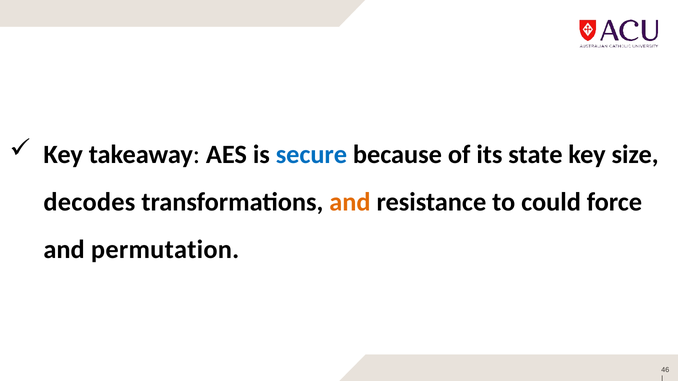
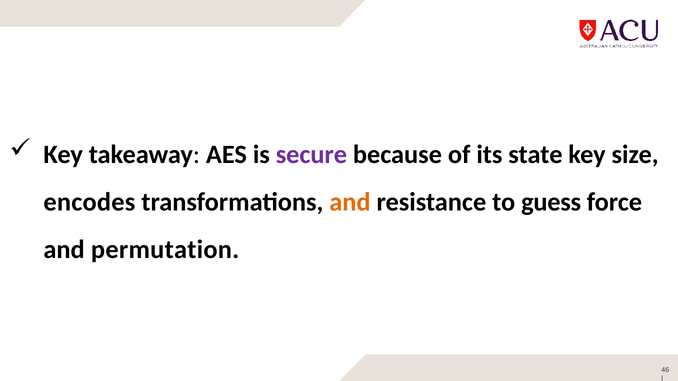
secure colour: blue -> purple (311, 155)
decodes: decodes -> encodes (89, 202)
could: could -> guess (551, 202)
